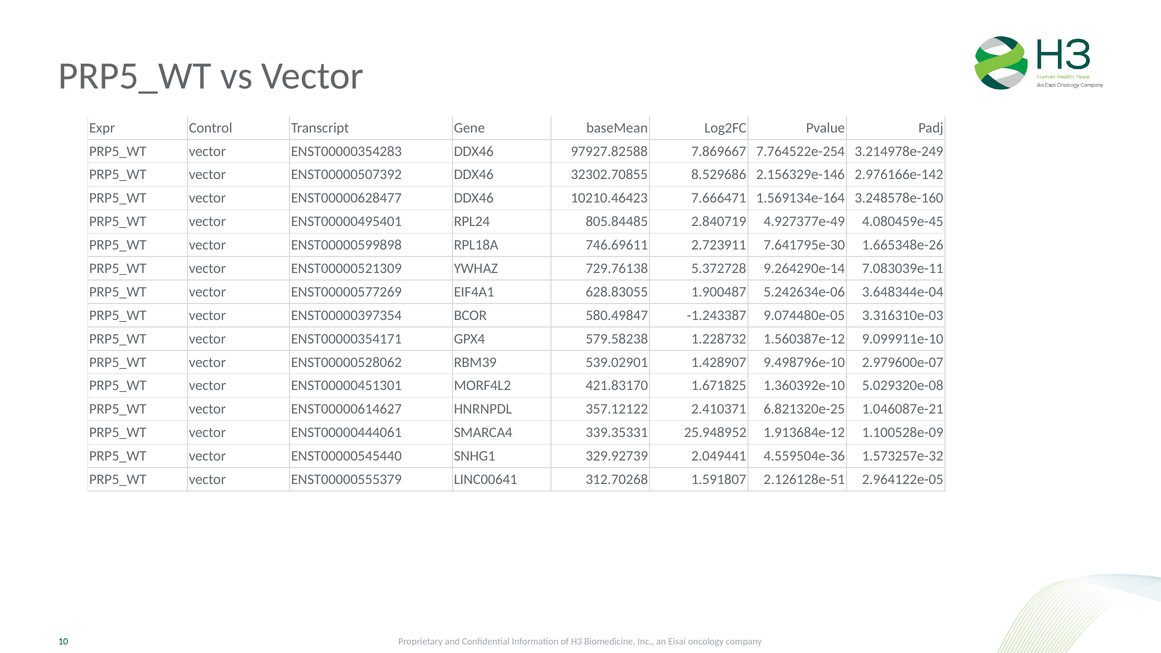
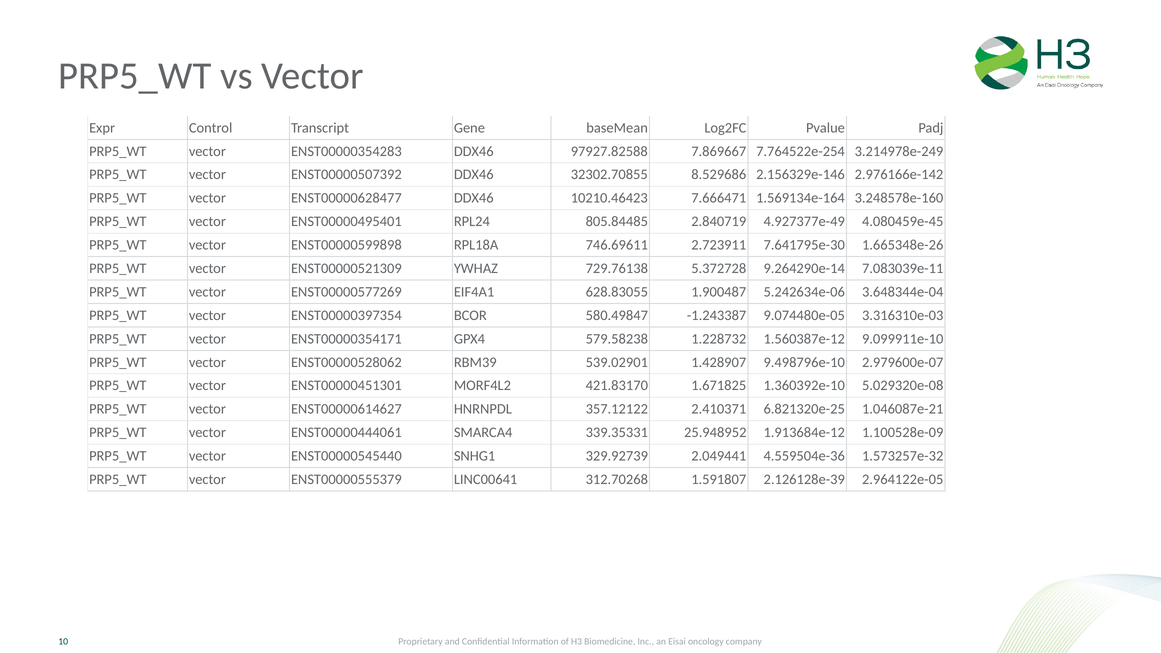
2.126128e-51: 2.126128e-51 -> 2.126128e-39 (804, 480)
